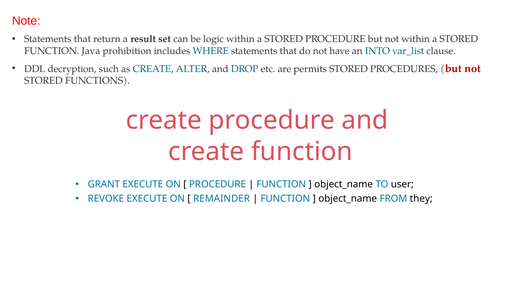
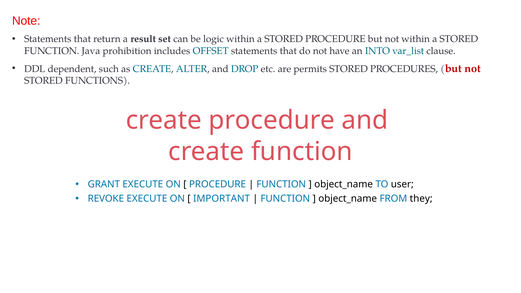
WHERE: WHERE -> OFFSET (211, 51)
decryption: decryption -> dependent (72, 69)
REMAINDER: REMAINDER -> IMPORTANT (222, 199)
